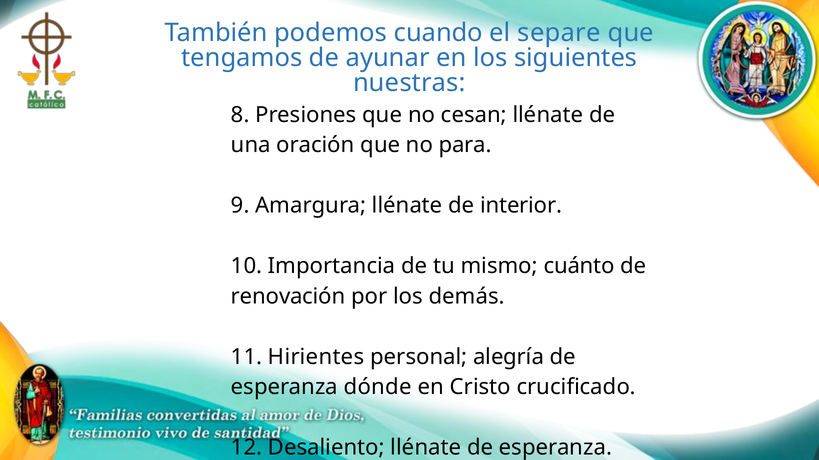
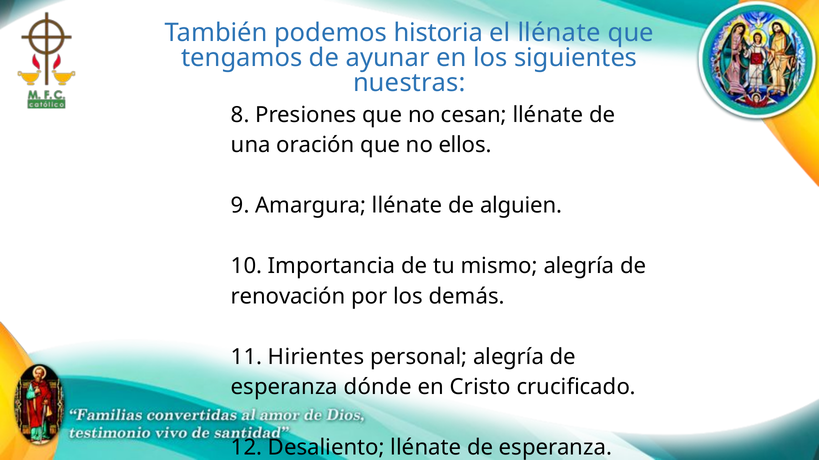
cuando: cuando -> historia (438, 33)
el separe: separe -> llénate (559, 33)
para: para -> ellos (465, 145)
interior: interior -> alguien (521, 206)
mismo cuánto: cuánto -> alegría (579, 266)
